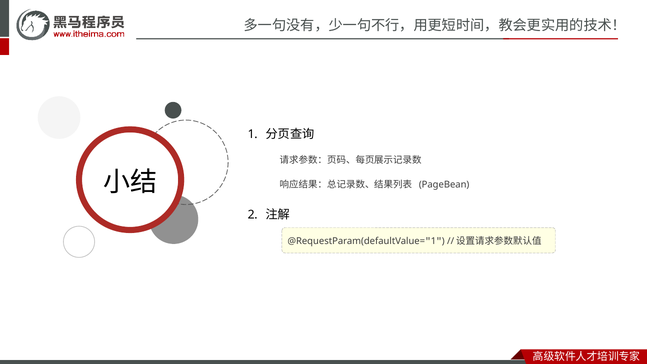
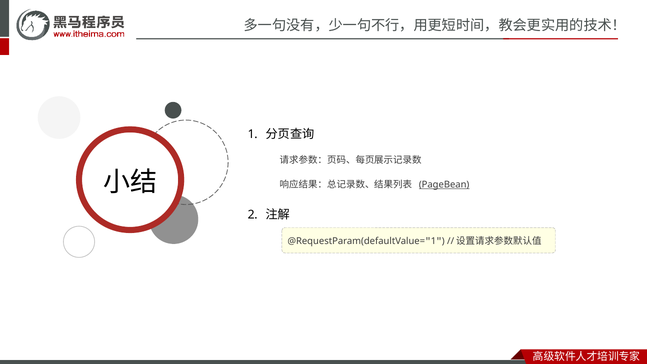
PageBean underline: none -> present (444, 185)
